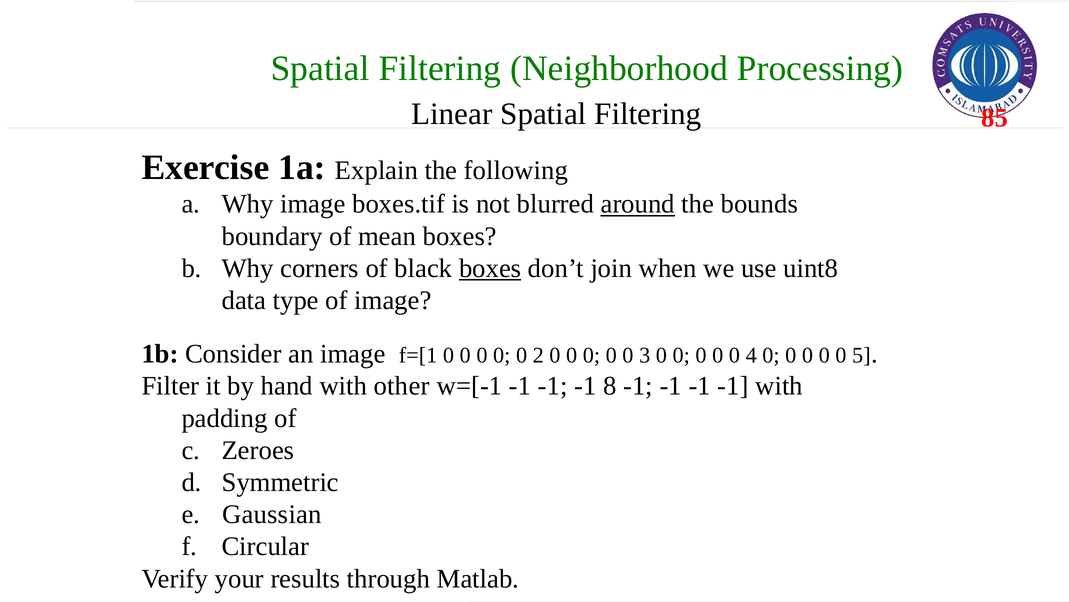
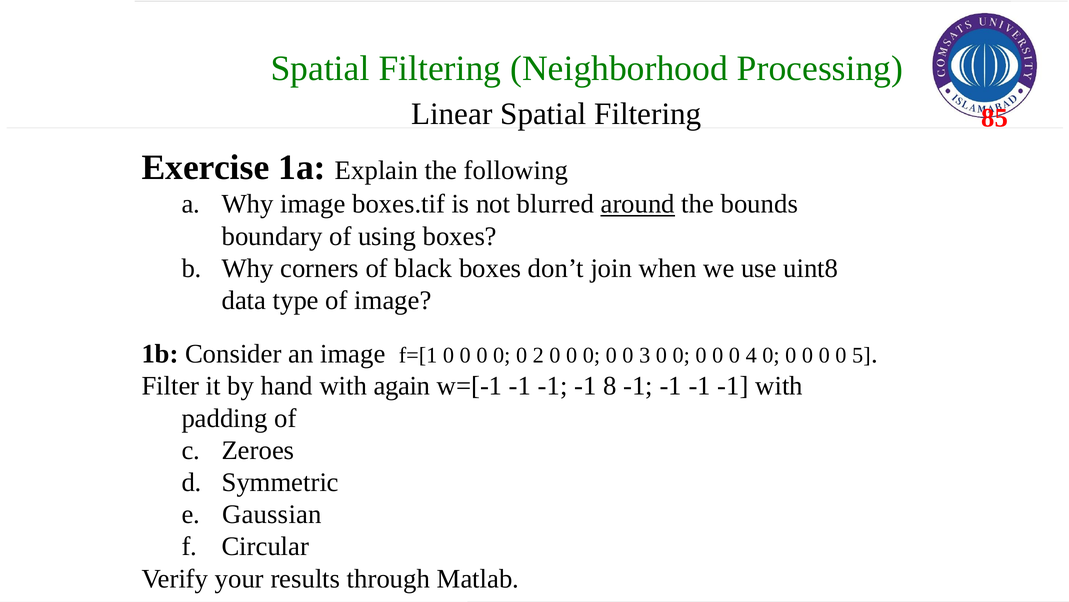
mean: mean -> using (387, 236)
boxes underline: present -> none (490, 268)
other: other -> again (402, 386)
